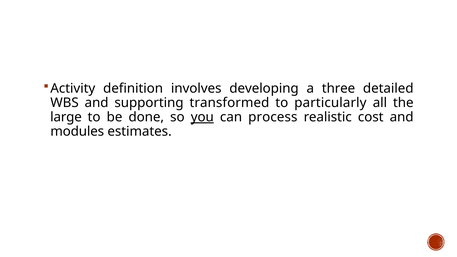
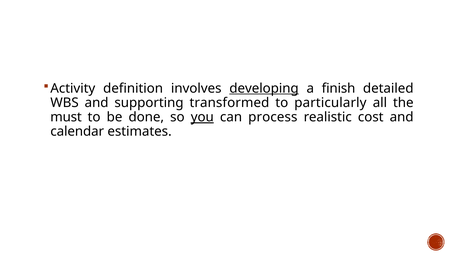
developing underline: none -> present (264, 88)
three: three -> finish (339, 88)
large: large -> must (66, 117)
modules: modules -> calendar (77, 132)
